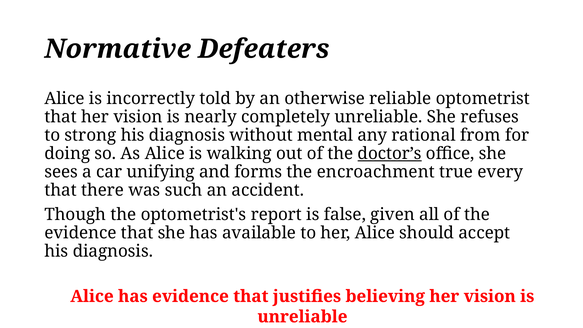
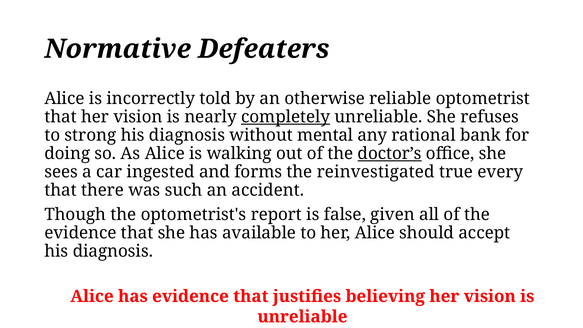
completely underline: none -> present (286, 117)
from: from -> bank (480, 135)
unifying: unifying -> ingested (161, 172)
encroachment: encroachment -> reinvestigated (376, 172)
